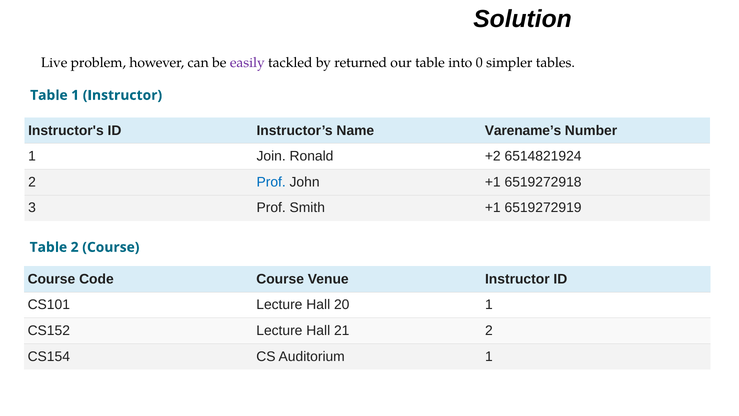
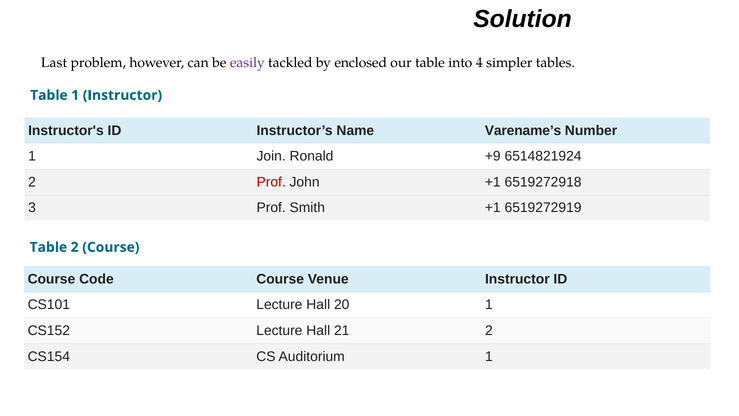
Live: Live -> Last (54, 63)
returned: returned -> enclosed (361, 63)
0: 0 -> 4 (479, 63)
+2: +2 -> +9 (493, 156)
Prof colour: blue -> red (271, 182)
